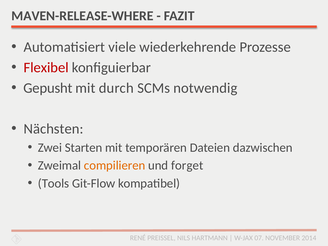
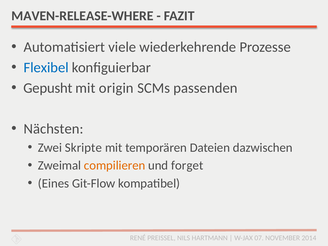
Flexibel colour: red -> blue (46, 68)
durch: durch -> origin (116, 88)
notwendig: notwendig -> passenden (205, 88)
Starten: Starten -> Skripte (83, 148)
Tools: Tools -> Eines (54, 183)
